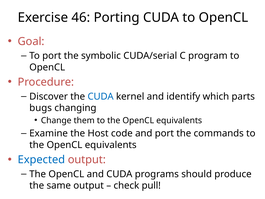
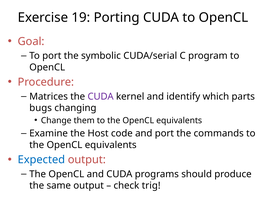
46: 46 -> 19 (81, 17)
Discover: Discover -> Matrices (49, 96)
CUDA colour: blue -> purple (101, 96)
pull: pull -> trig (151, 185)
